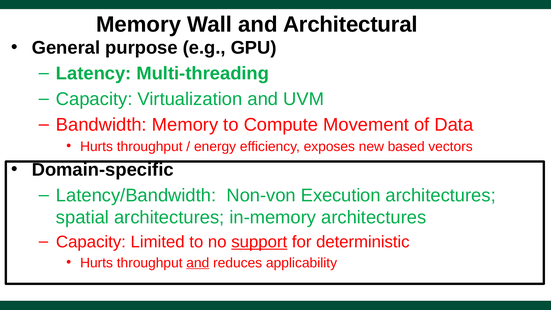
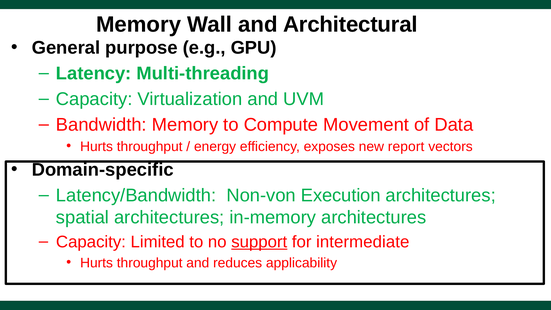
based: based -> report (406, 146)
deterministic: deterministic -> intermediate (363, 242)
and underline: present -> none (198, 263)
